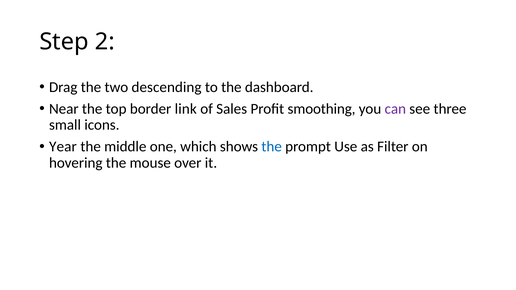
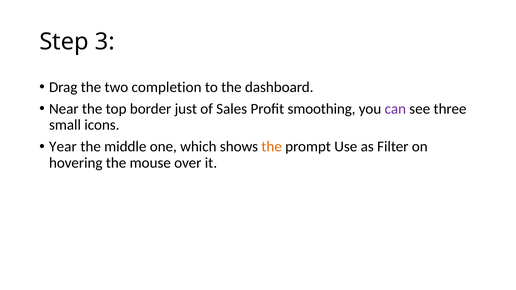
2: 2 -> 3 (105, 42)
descending: descending -> completion (167, 87)
link: link -> just (186, 109)
the colour: blue -> orange (272, 147)
